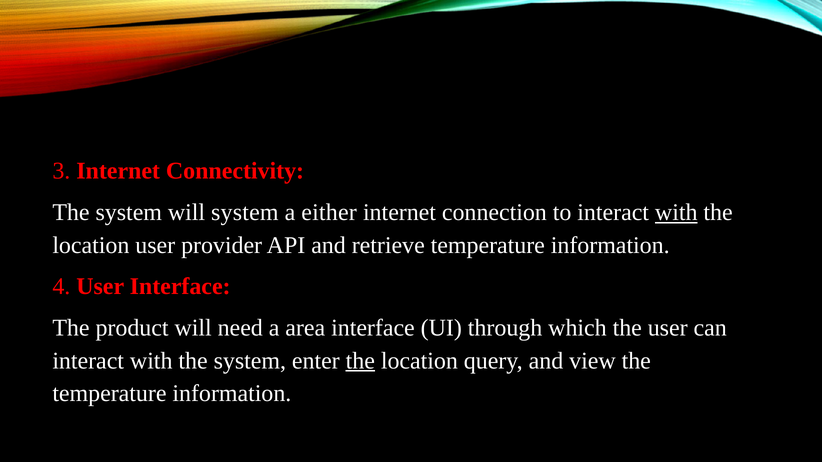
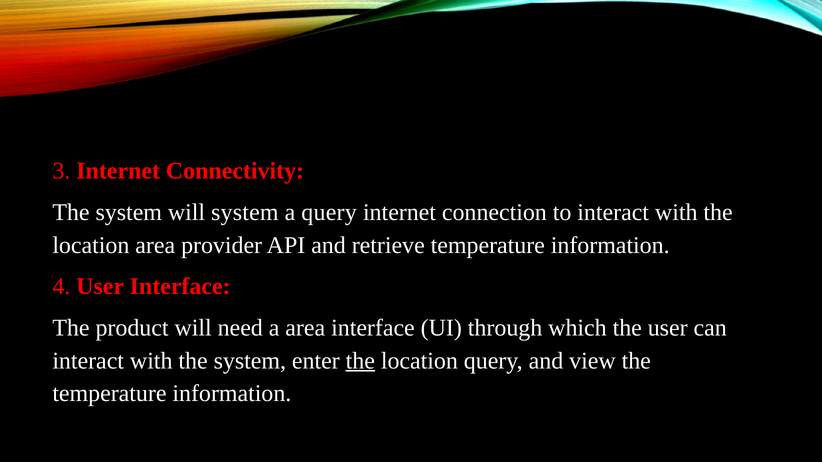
a either: either -> query (329, 213)
with underline: present -> none (676, 213)
location user: user -> area (155, 245)
